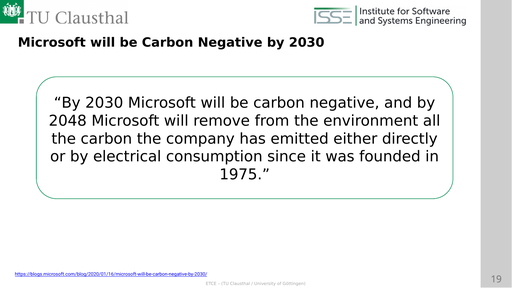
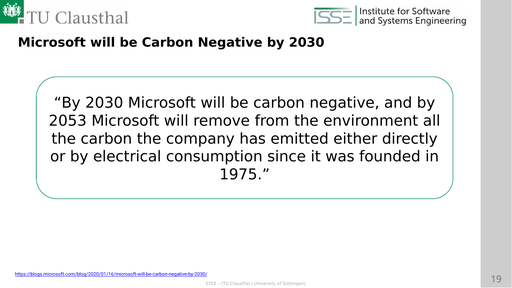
2048: 2048 -> 2053 (68, 121)
